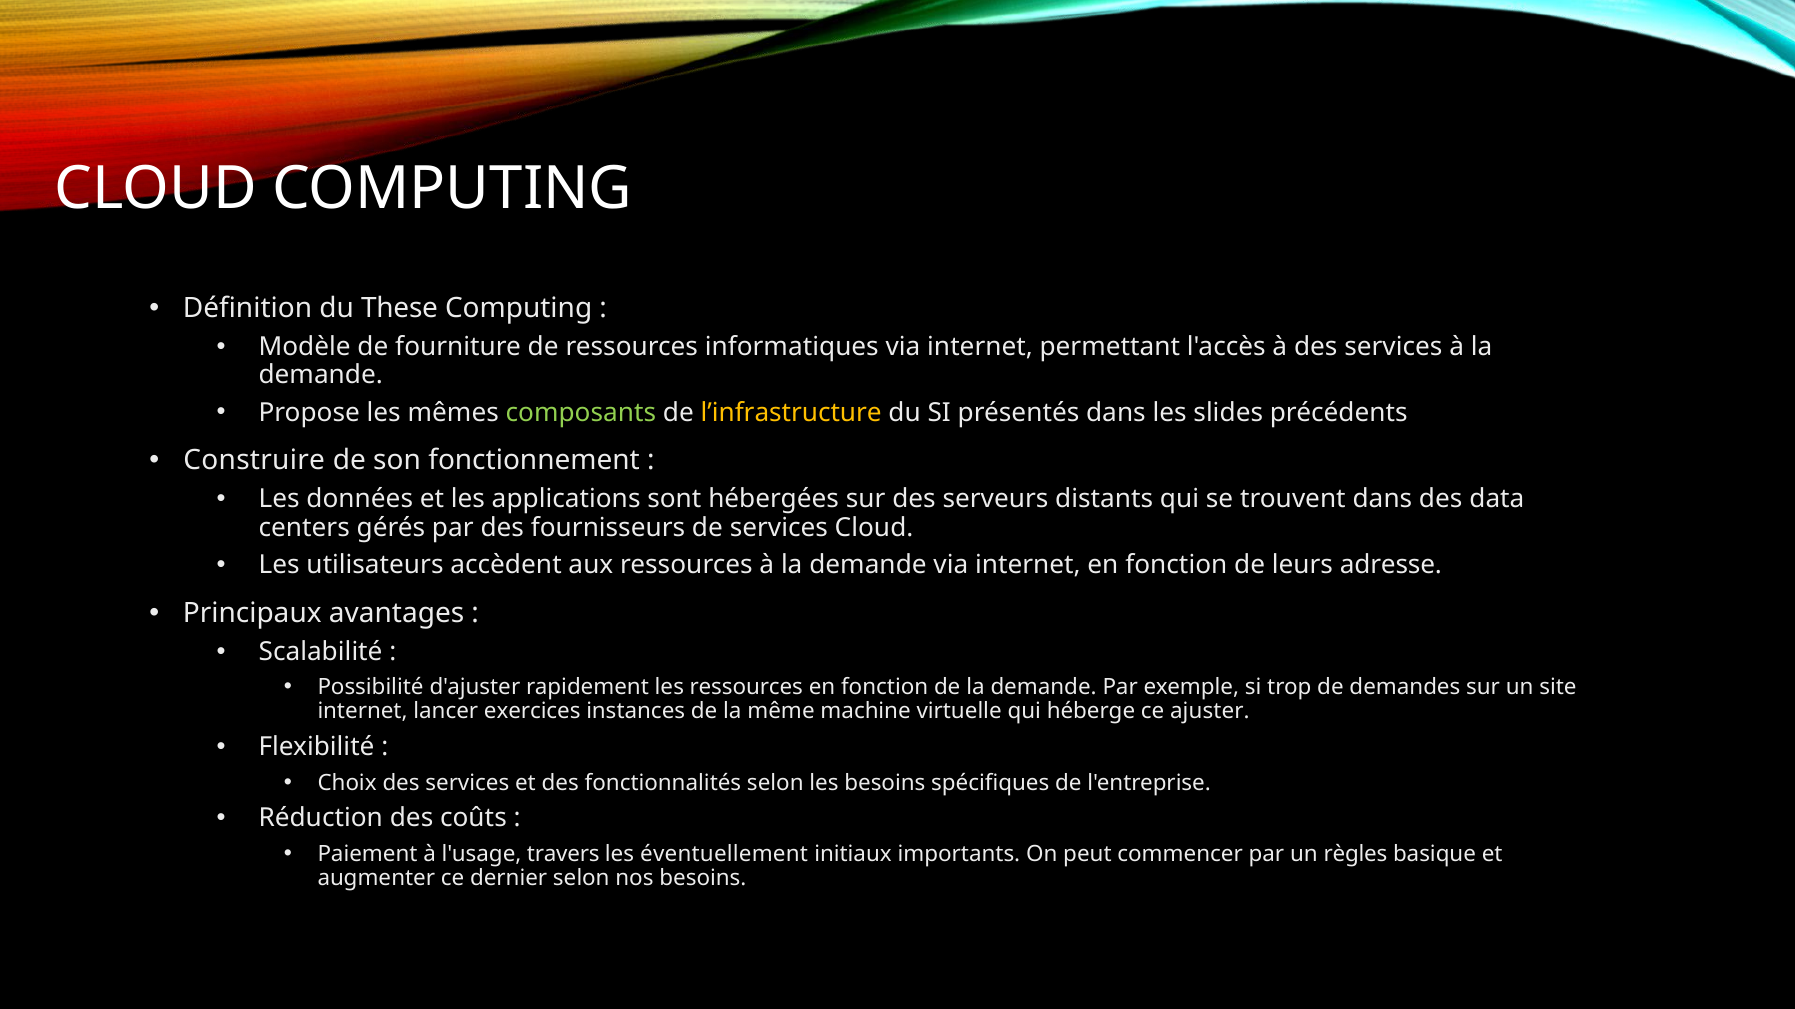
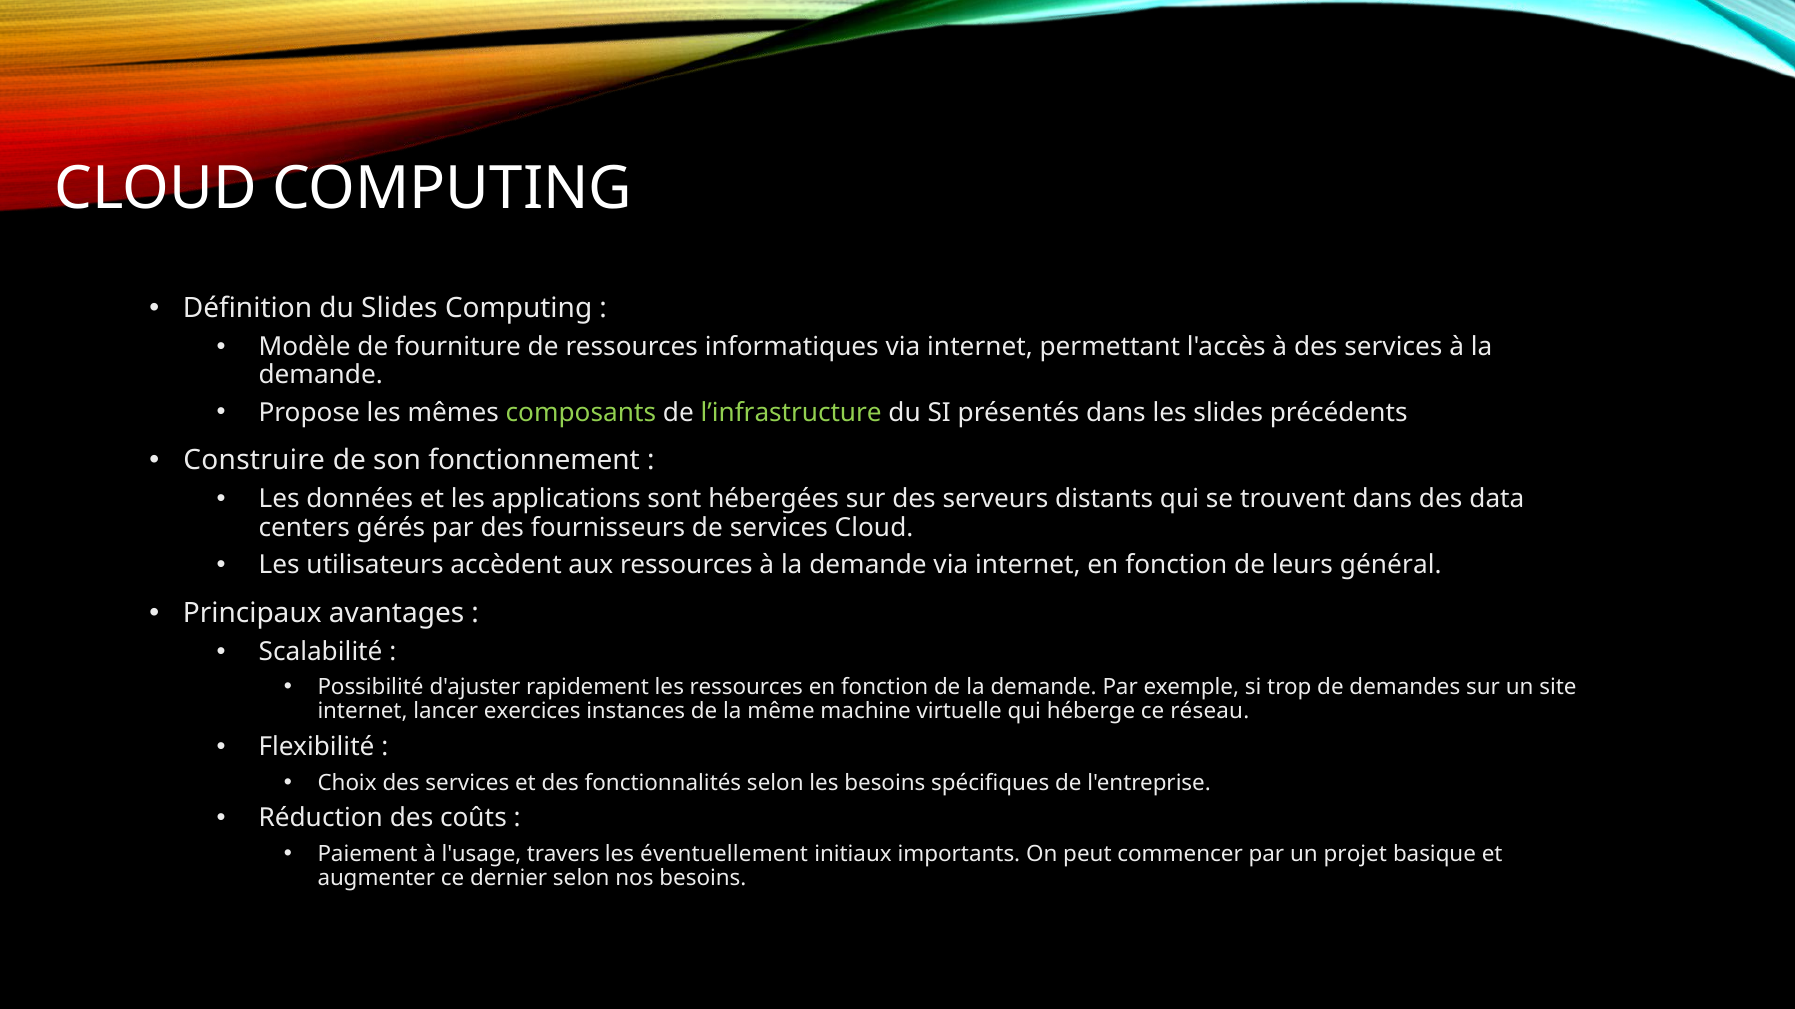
du These: These -> Slides (399, 308)
l’infrastructure colour: yellow -> light green (791, 413)
adresse: adresse -> général (1391, 565)
ajuster: ajuster -> réseau (1210, 712)
règles: règles -> projet (1355, 854)
